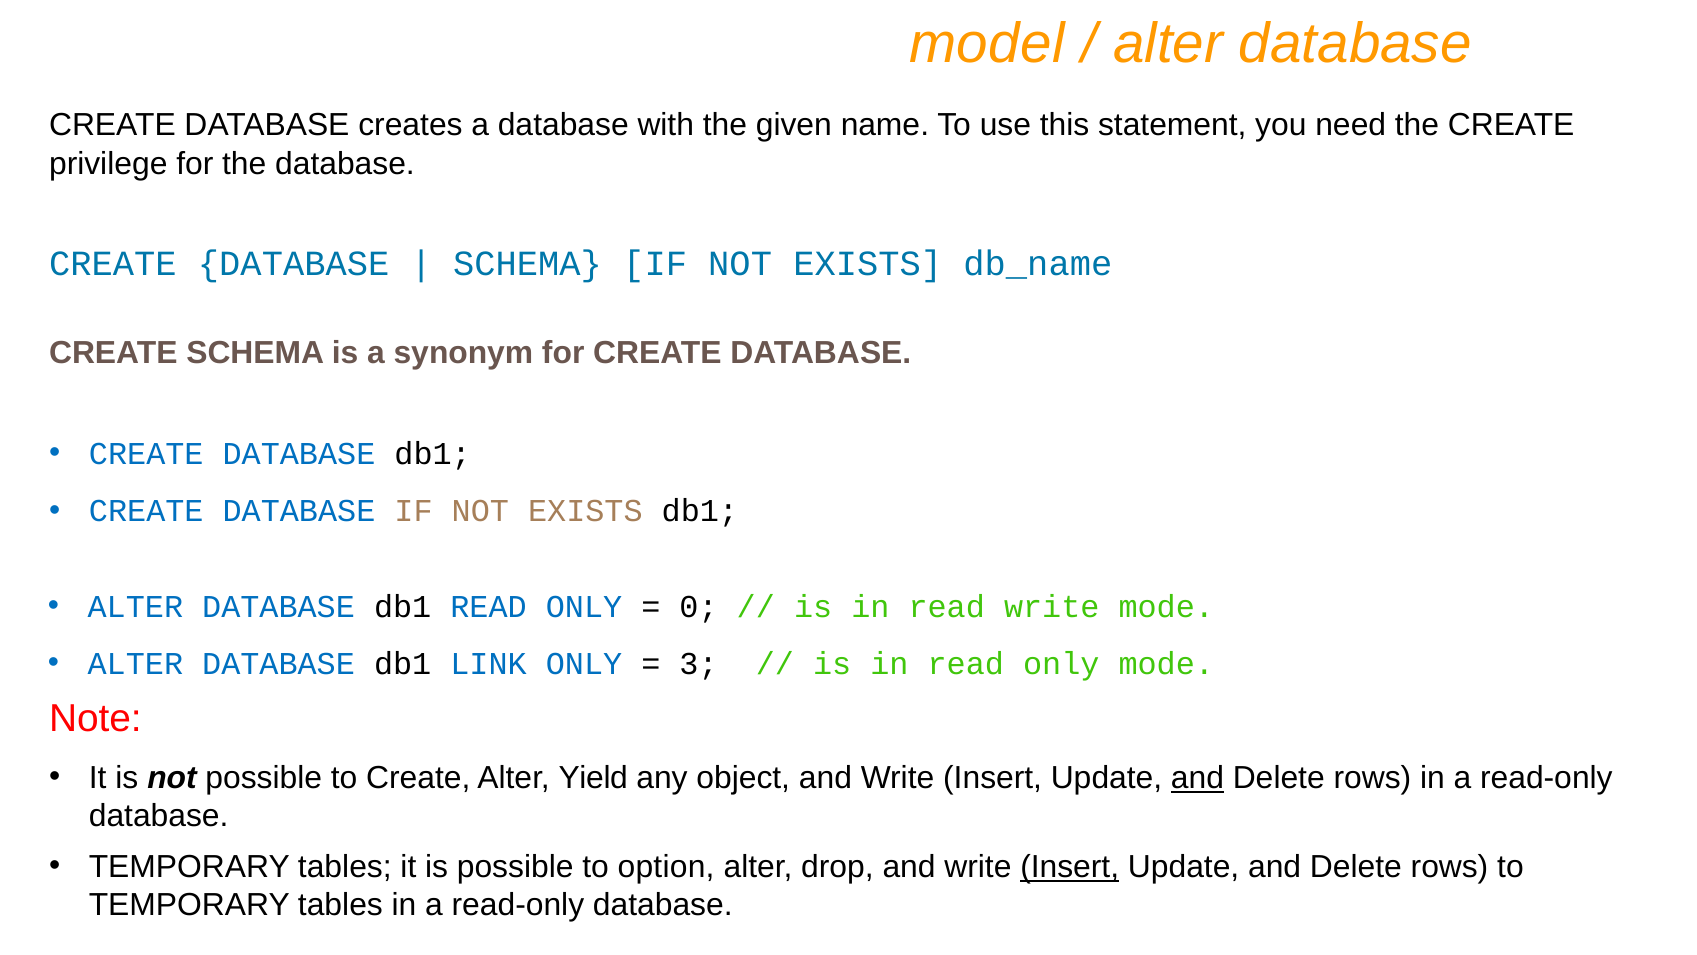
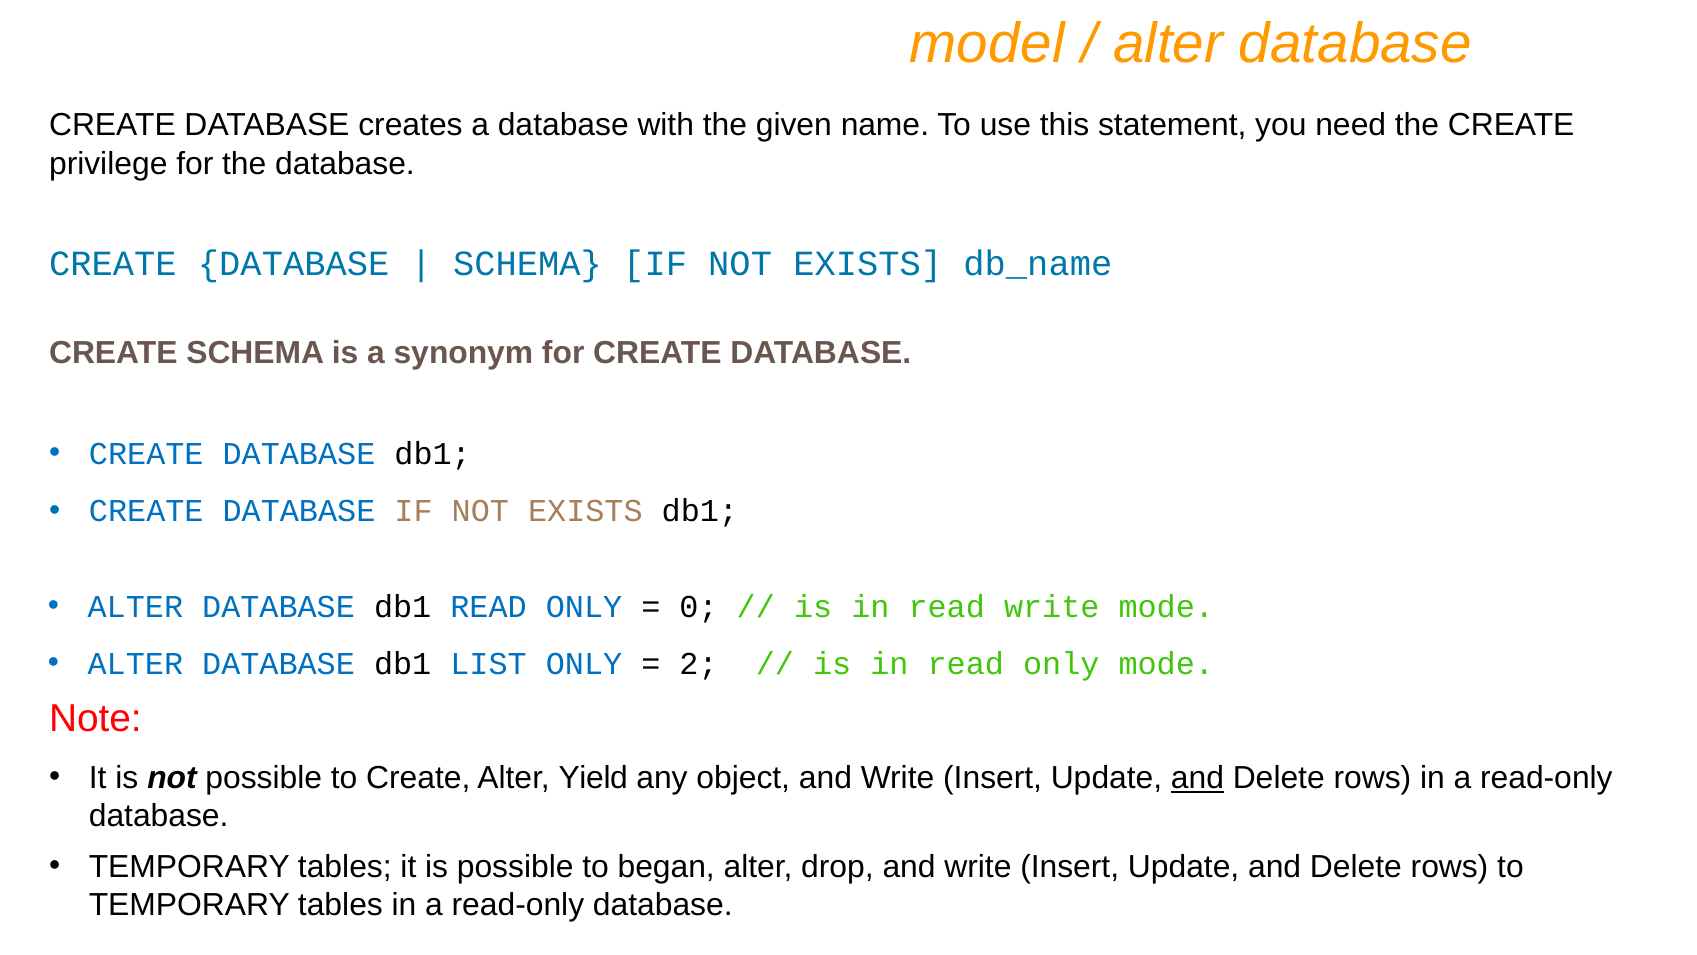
LINK: LINK -> LIST (489, 664)
3: 3 -> 2 (699, 664)
option: option -> began (666, 867)
Insert underline: present -> none (1070, 867)
